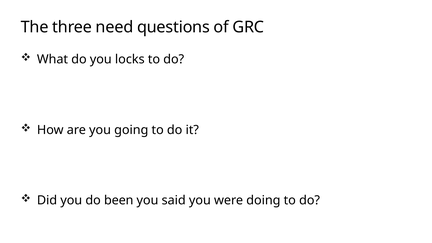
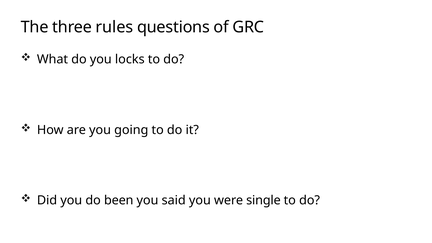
need: need -> rules (115, 27)
doing: doing -> single (263, 200)
